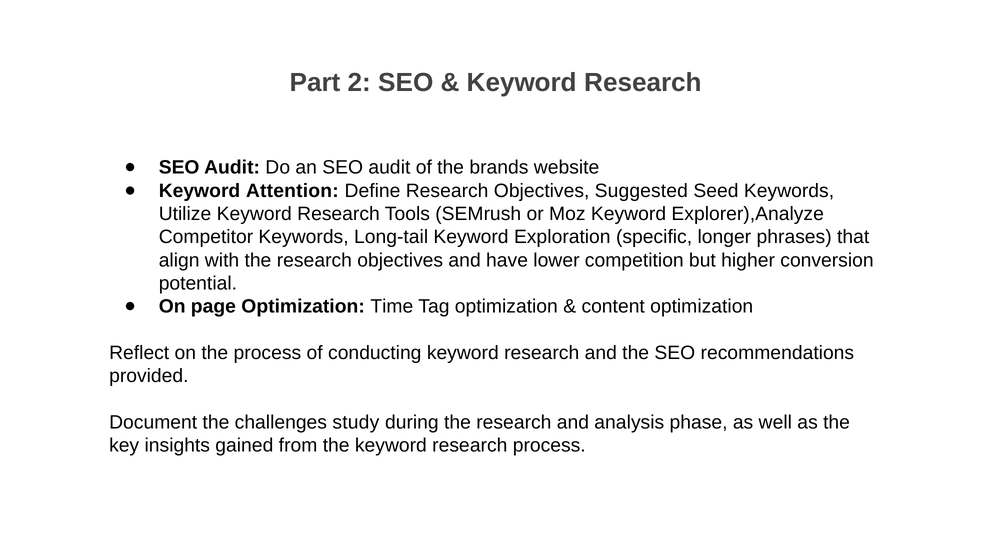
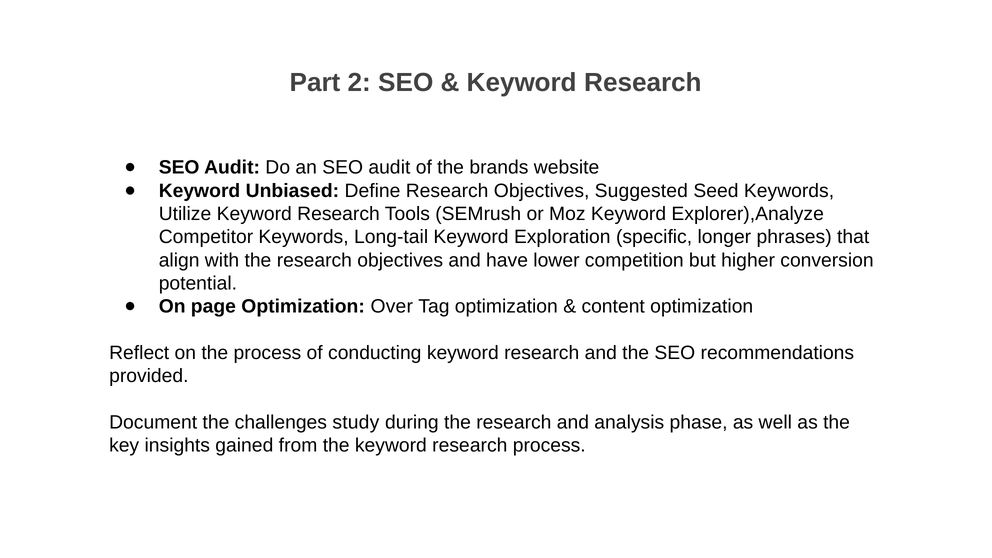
Attention: Attention -> Unbiased (292, 191)
Time: Time -> Over (392, 307)
